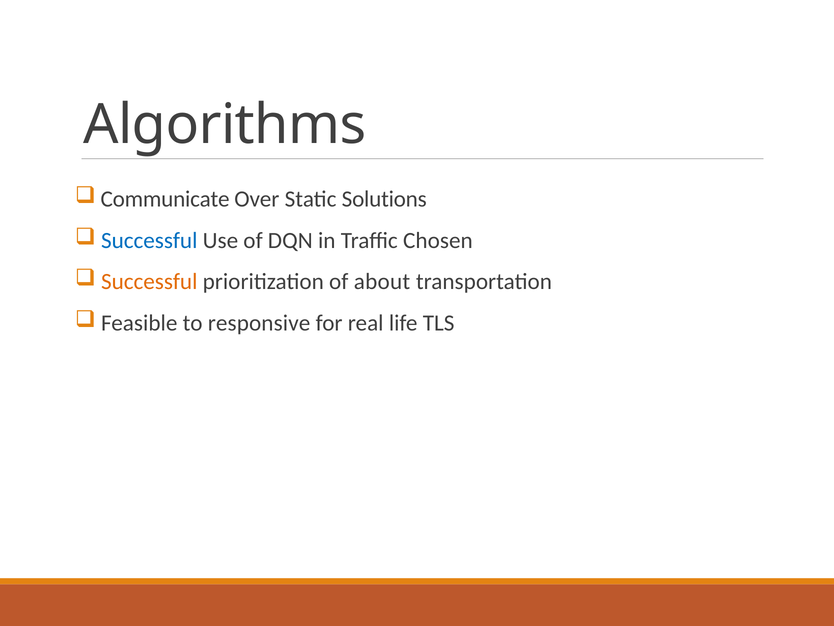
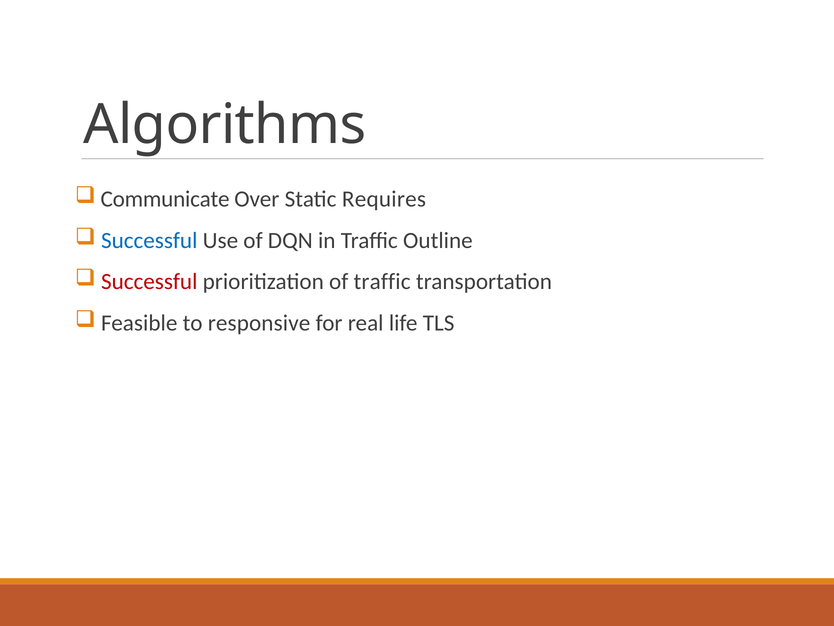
Solutions: Solutions -> Requires (384, 199)
Chosen: Chosen -> Outline (438, 240)
Successful colour: orange -> red (149, 281)
of about: about -> traffic (382, 281)
